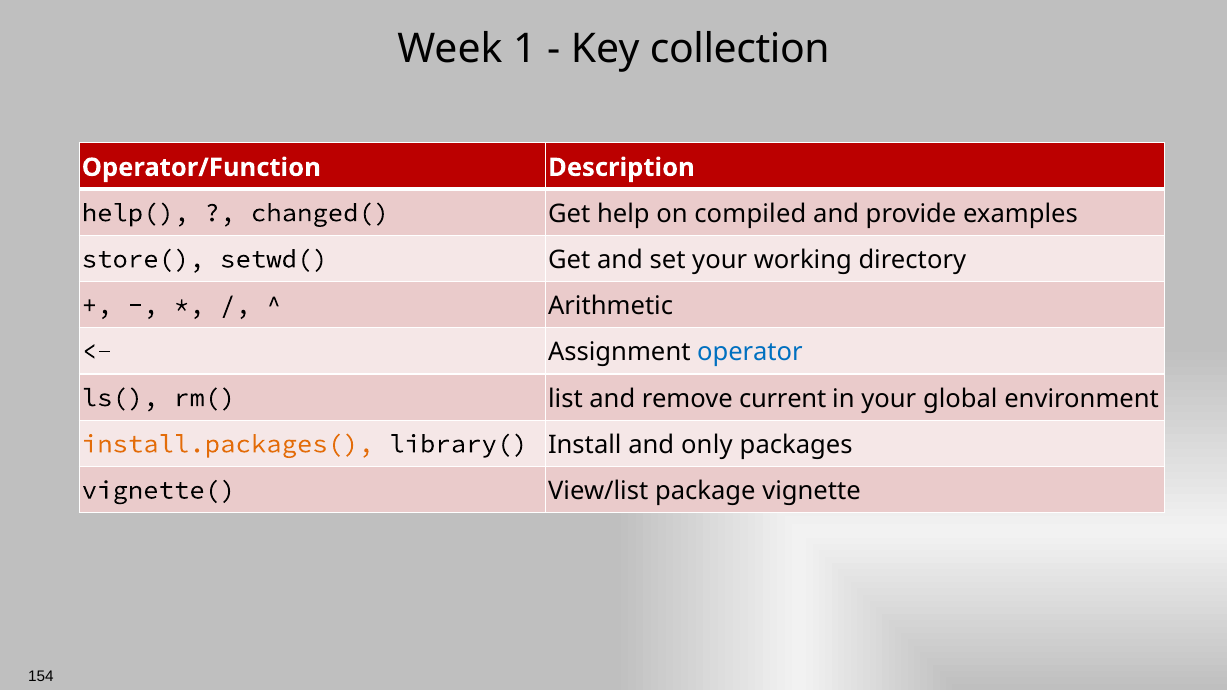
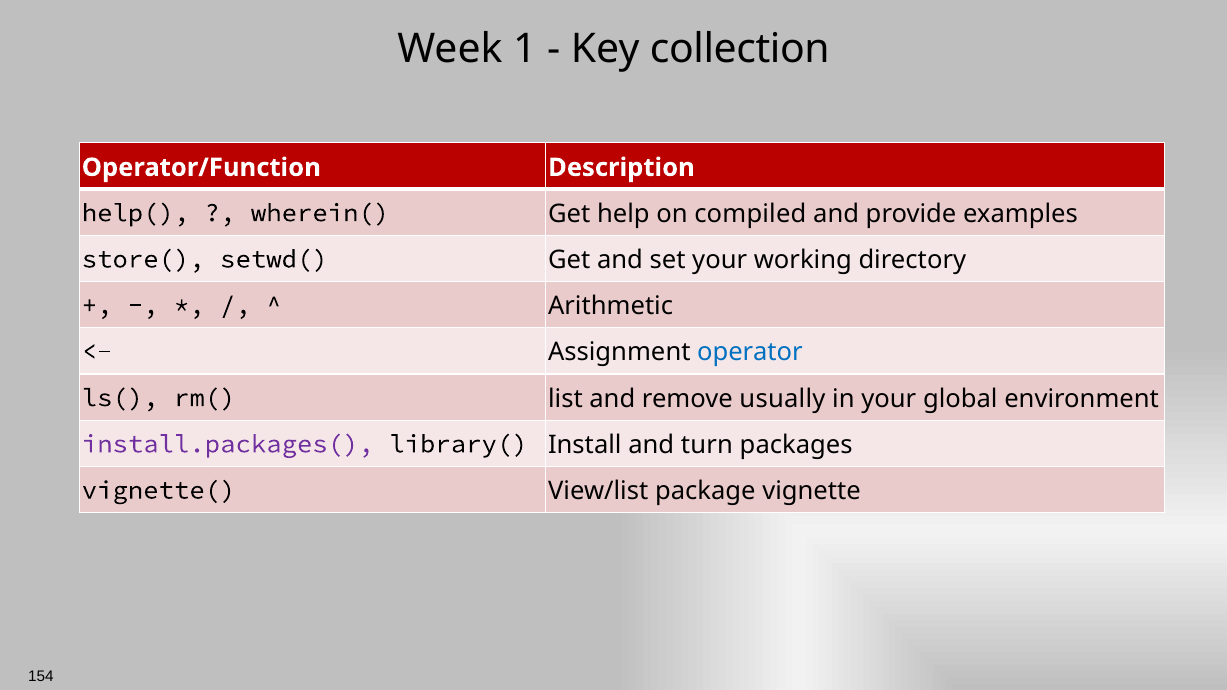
changed(: changed( -> wherein( (320, 213)
current: current -> usually (782, 399)
install.packages( colour: orange -> purple (228, 444)
only: only -> turn (707, 445)
